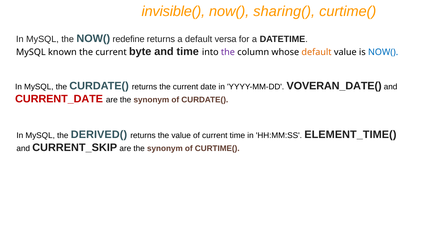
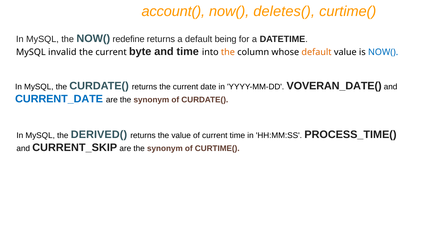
invisible(: invisible( -> account( (173, 11)
sharing(: sharing( -> deletes( (284, 11)
versa: versa -> being (226, 39)
known: known -> invalid (62, 52)
the colour: purple -> orange (228, 52)
CURRENT_DATE colour: red -> blue (59, 99)
ELEMENT_TIME(: ELEMENT_TIME( -> PROCESS_TIME( (350, 135)
